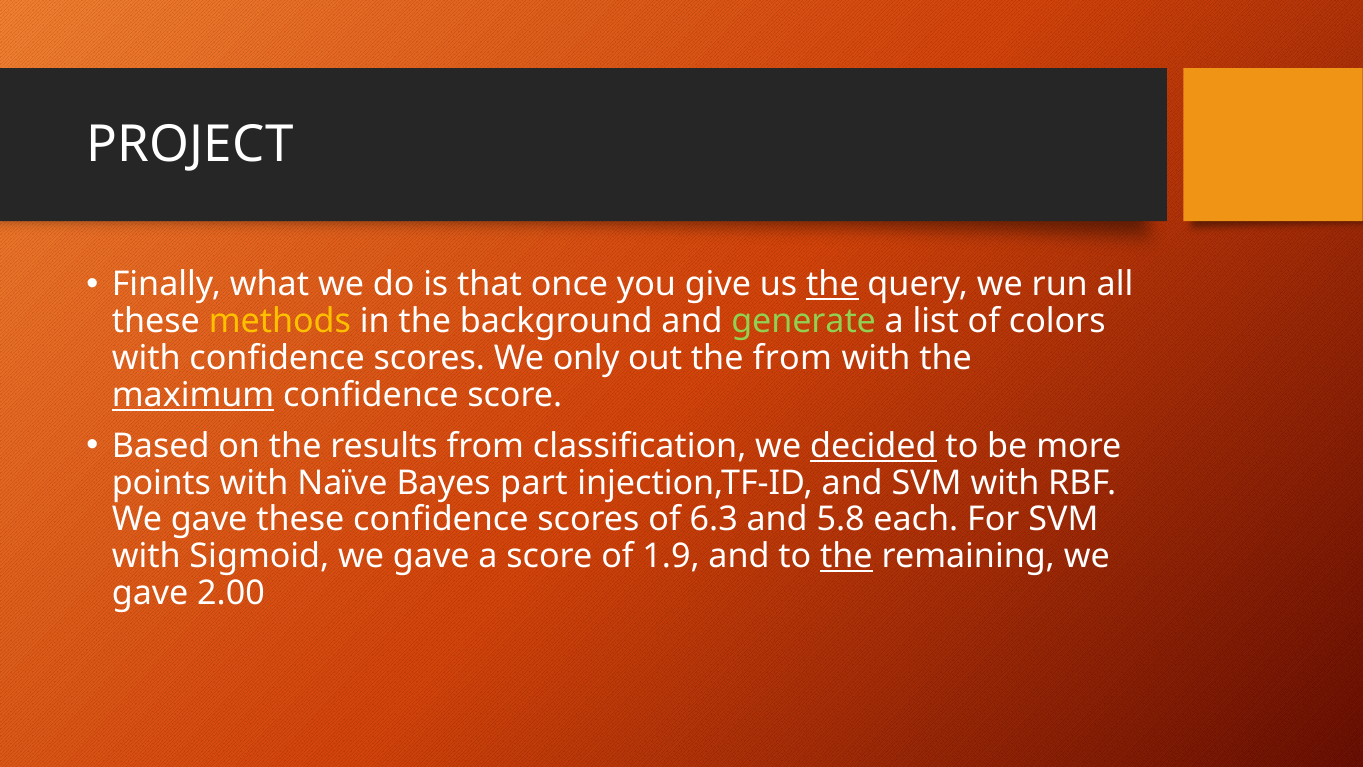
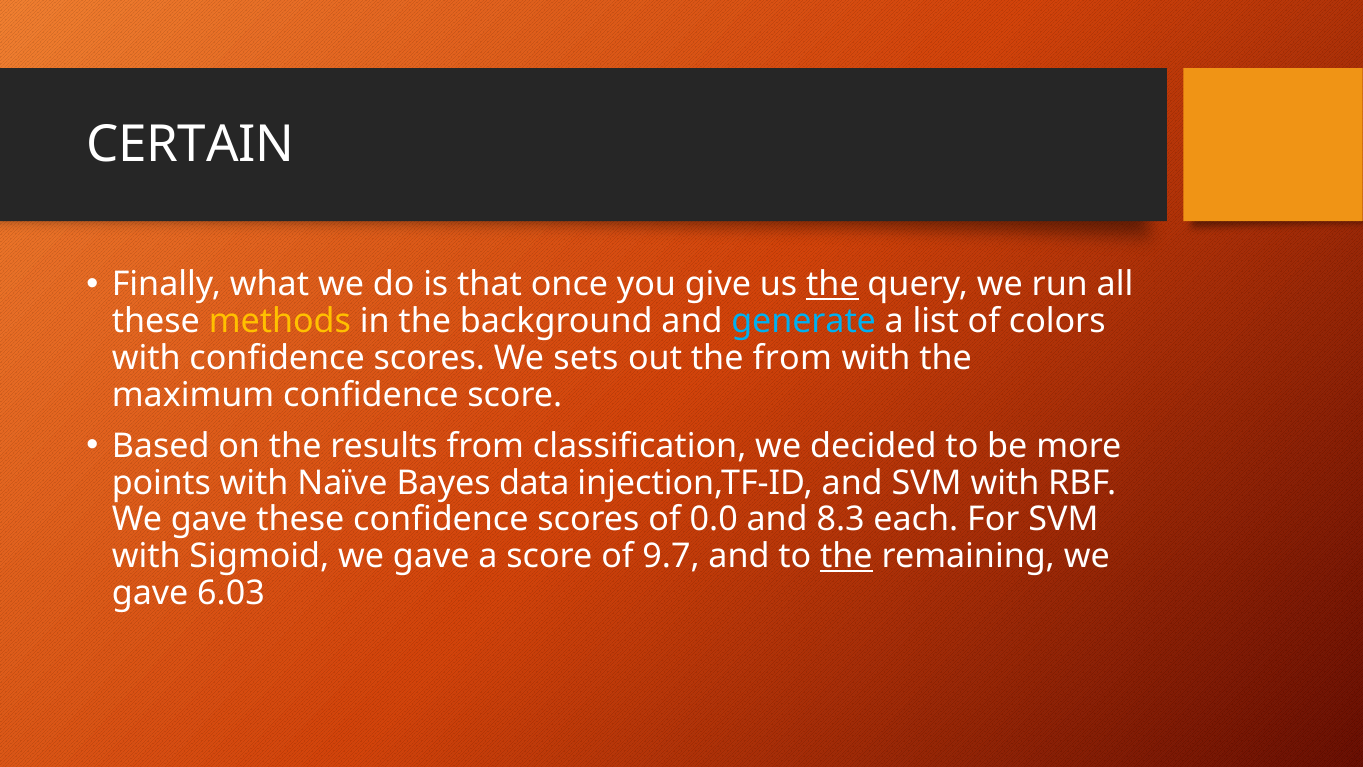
PROJECT: PROJECT -> CERTAIN (190, 144)
generate colour: light green -> light blue (804, 321)
only: only -> sets (586, 358)
maximum underline: present -> none (193, 395)
decided underline: present -> none (873, 446)
part: part -> data (534, 483)
6.3: 6.3 -> 0.0 (714, 519)
5.8: 5.8 -> 8.3 (841, 519)
1.9: 1.9 -> 9.7 (671, 556)
2.00: 2.00 -> 6.03 (231, 593)
